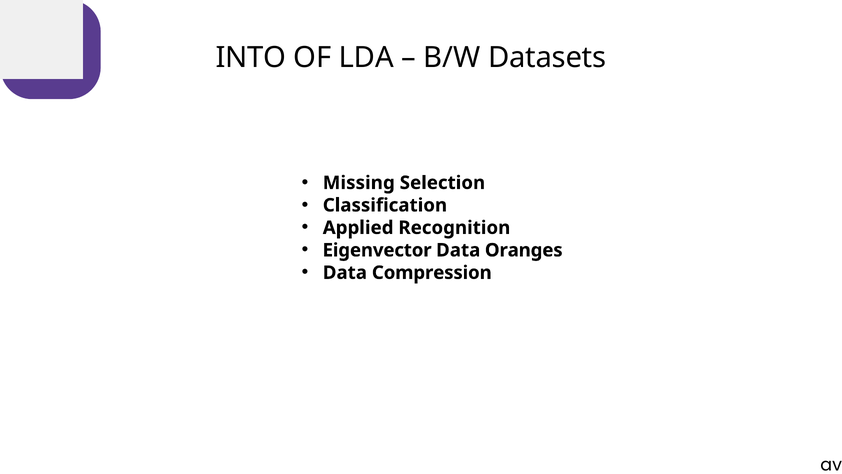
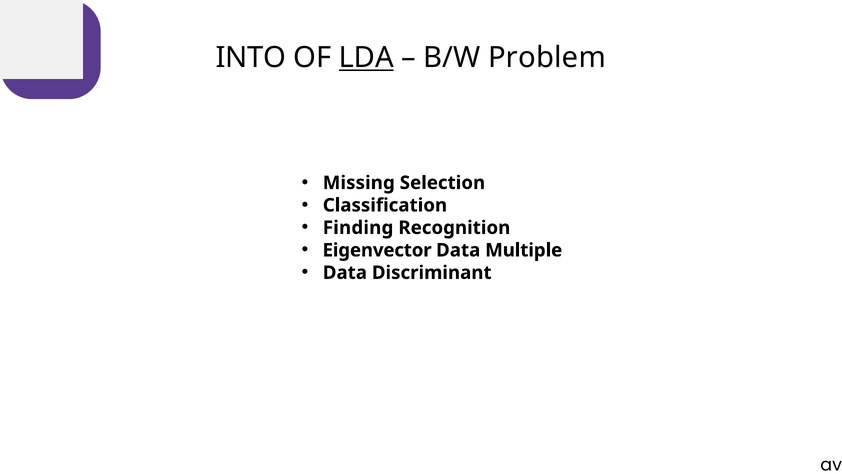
LDA underline: none -> present (366, 58)
Datasets: Datasets -> Problem (547, 58)
Applied: Applied -> Finding (358, 228)
Oranges: Oranges -> Multiple (524, 250)
Compression: Compression -> Discriminant (432, 273)
